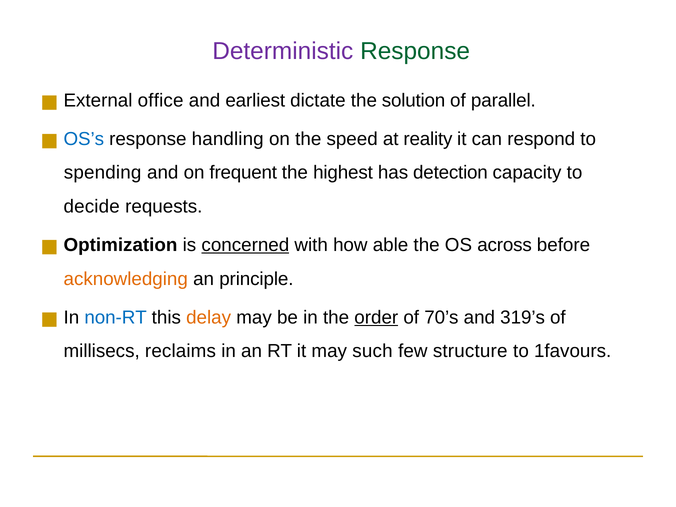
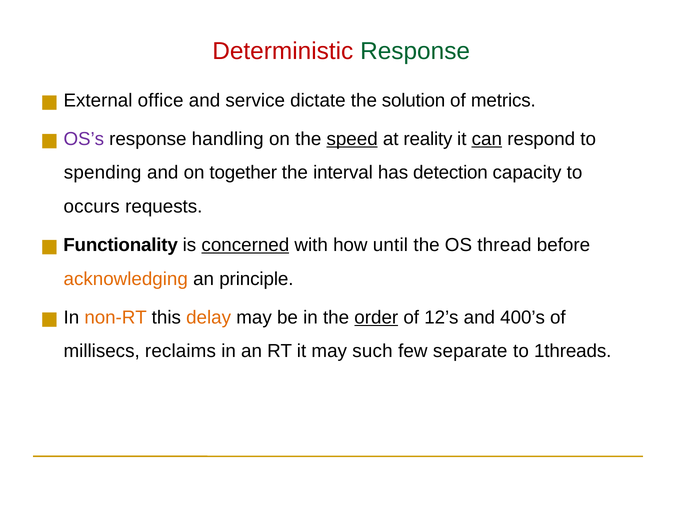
Deterministic colour: purple -> red (283, 51)
earliest: earliest -> service (255, 100)
parallel: parallel -> metrics (503, 100)
OS’s colour: blue -> purple (84, 139)
speed underline: none -> present (352, 139)
can underline: none -> present (487, 139)
frequent: frequent -> together (243, 173)
highest: highest -> interval (343, 173)
decide: decide -> occurs (92, 207)
Optimization: Optimization -> Functionality (121, 245)
able: able -> until (390, 245)
across: across -> thread (504, 245)
non-RT colour: blue -> orange (116, 317)
70’s: 70’s -> 12’s (441, 317)
319’s: 319’s -> 400’s (523, 317)
structure: structure -> separate (470, 351)
1favours: 1favours -> 1threads (573, 351)
